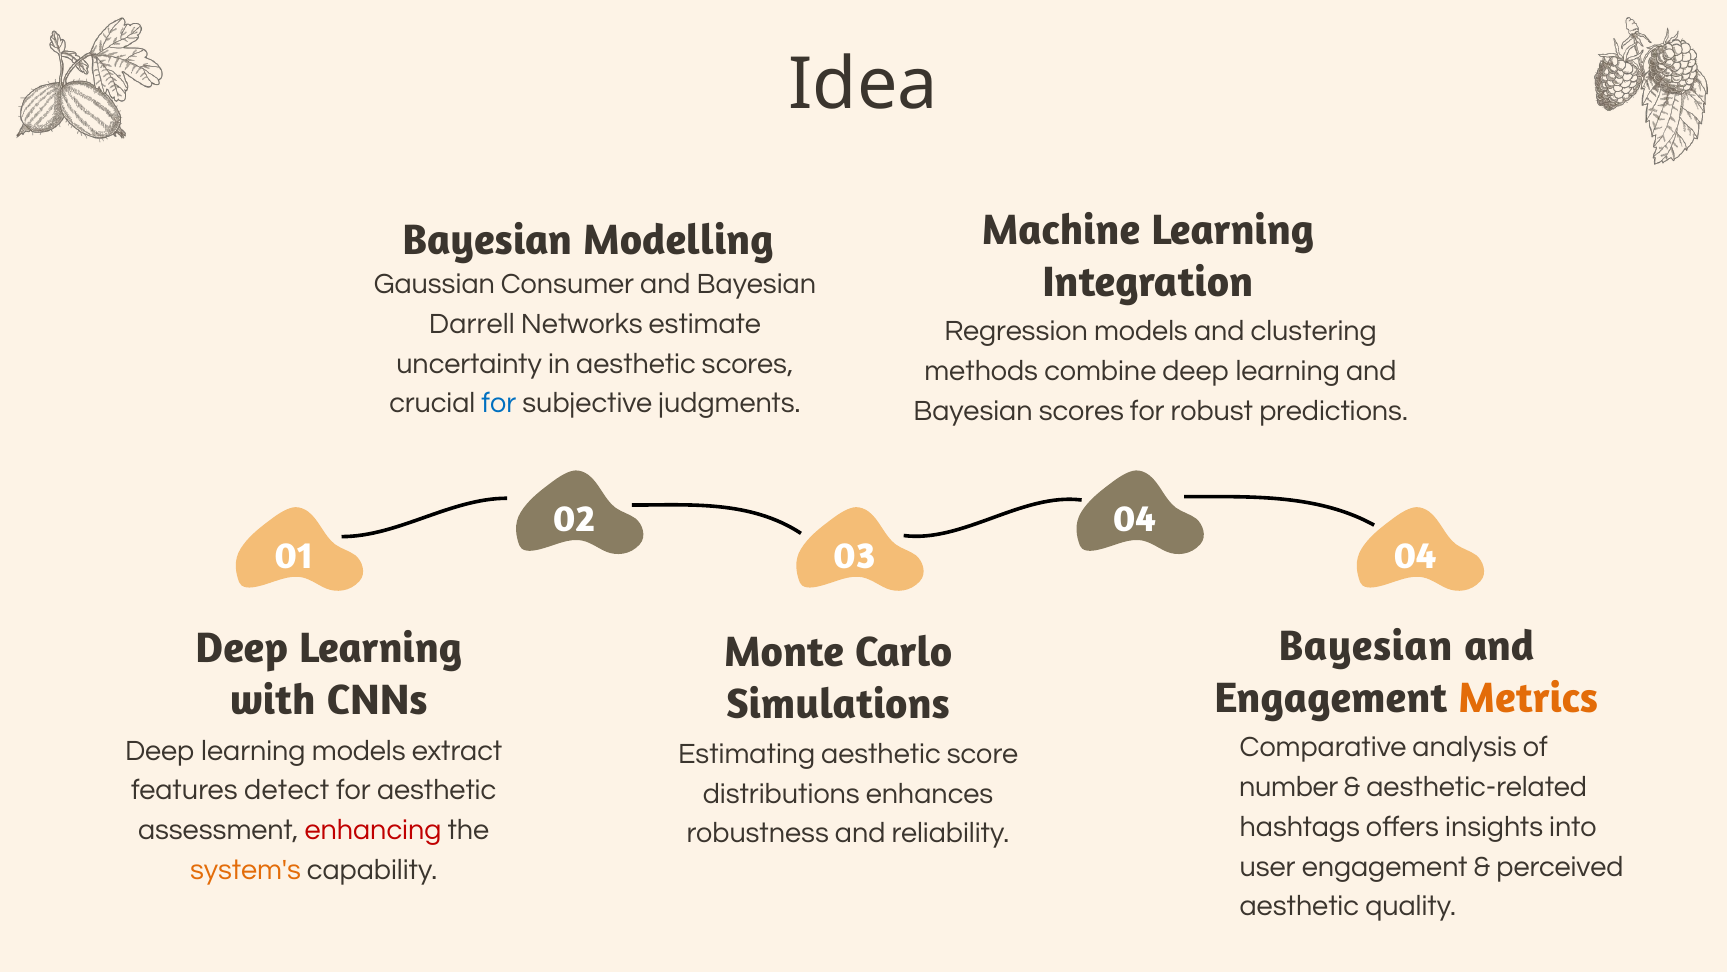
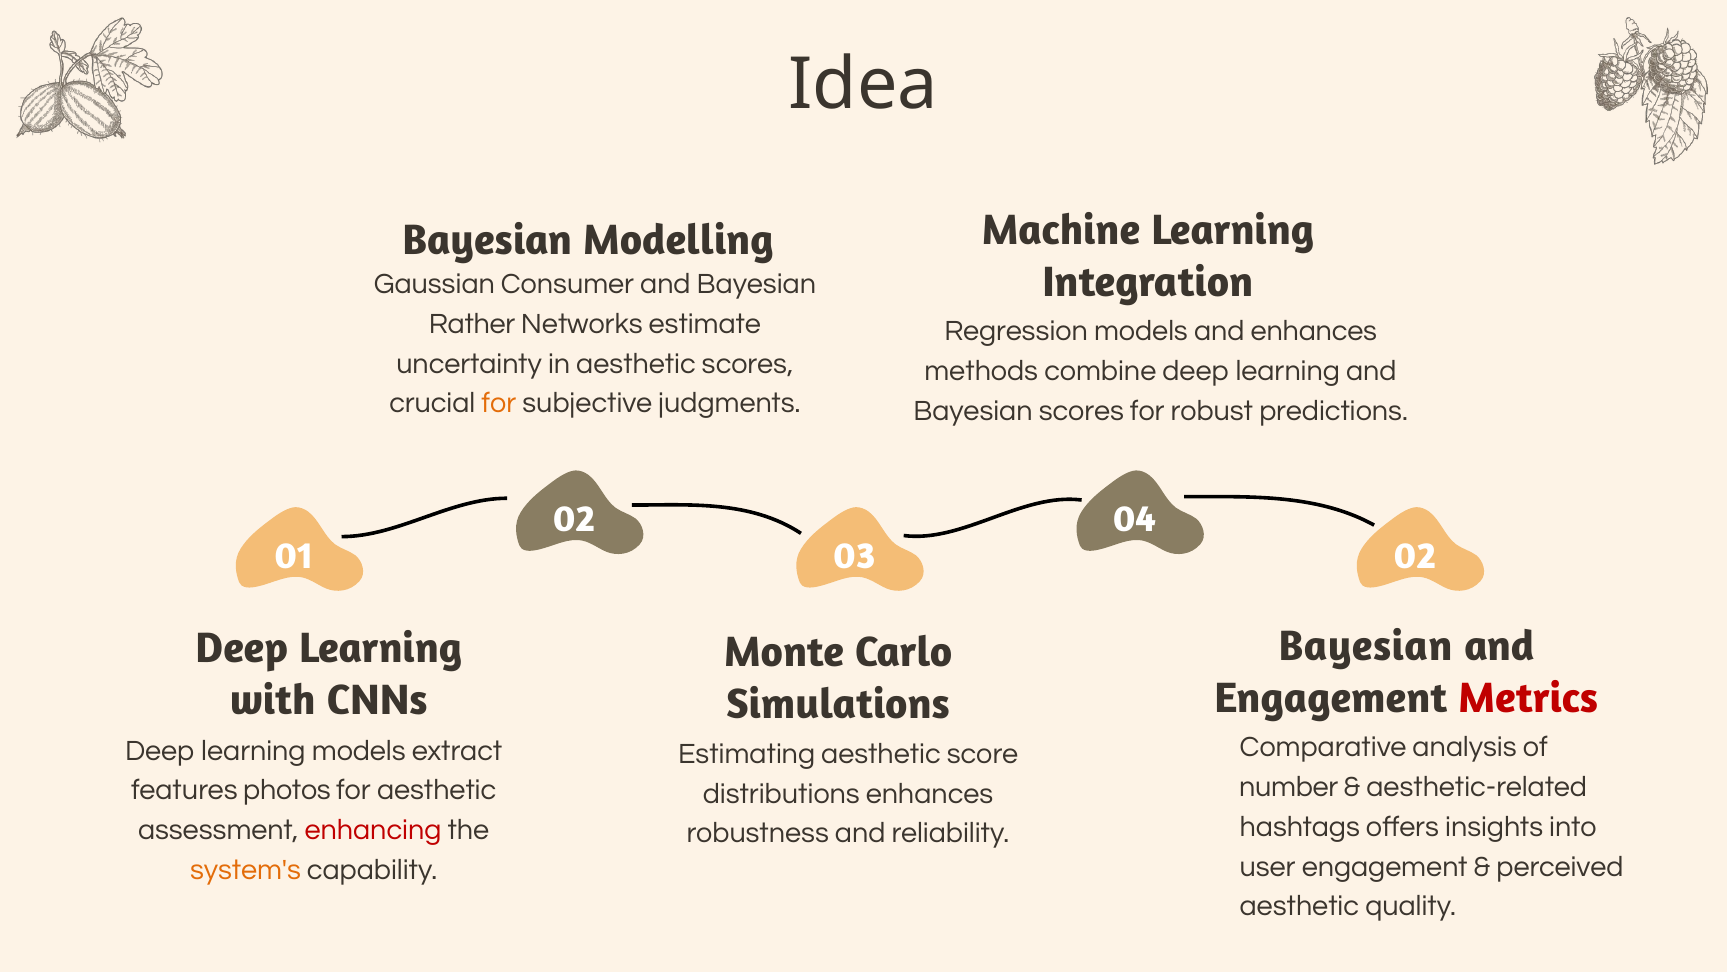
Darrell: Darrell -> Rather (472, 324)
and clustering: clustering -> enhances (1314, 331)
for colour: blue -> orange (499, 403)
03 04: 04 -> 02 (1415, 556)
Metrics colour: orange -> red (1528, 698)
detect: detect -> photos (287, 790)
